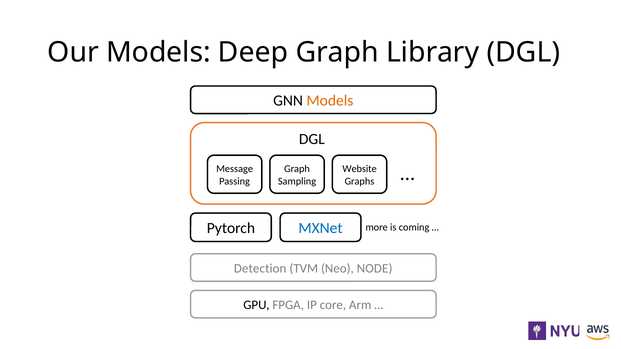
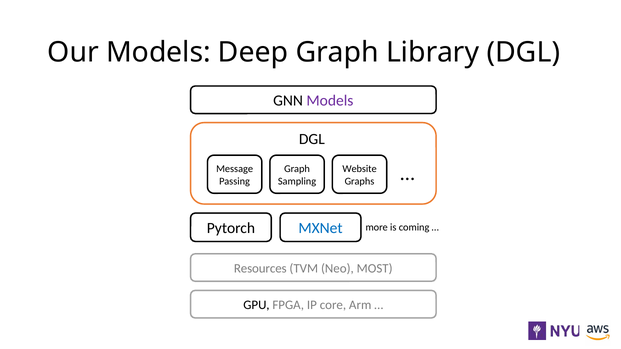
Models colour: orange -> purple (330, 101)
Detection: Detection -> Resources (260, 269)
NODE: NODE -> MOST (375, 269)
